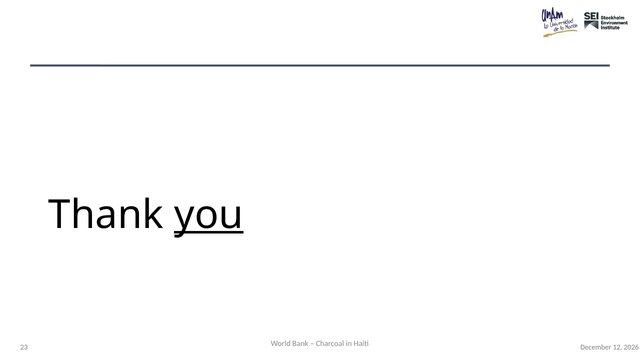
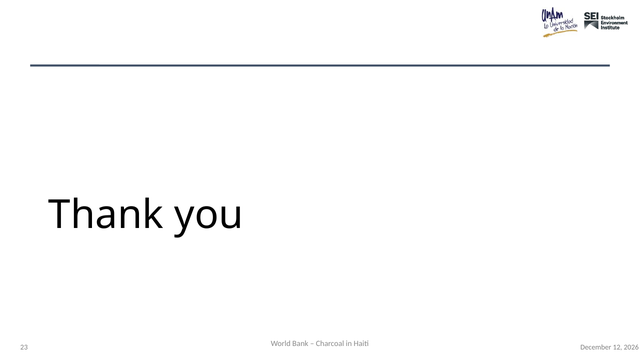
you underline: present -> none (209, 215)
